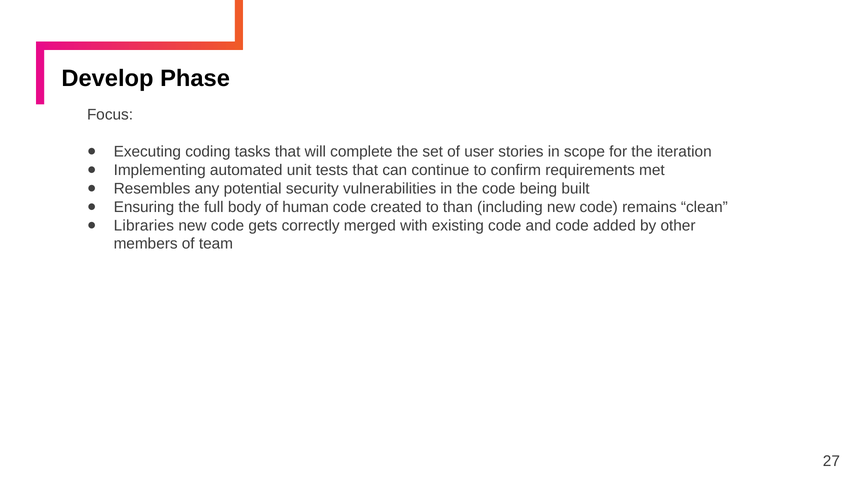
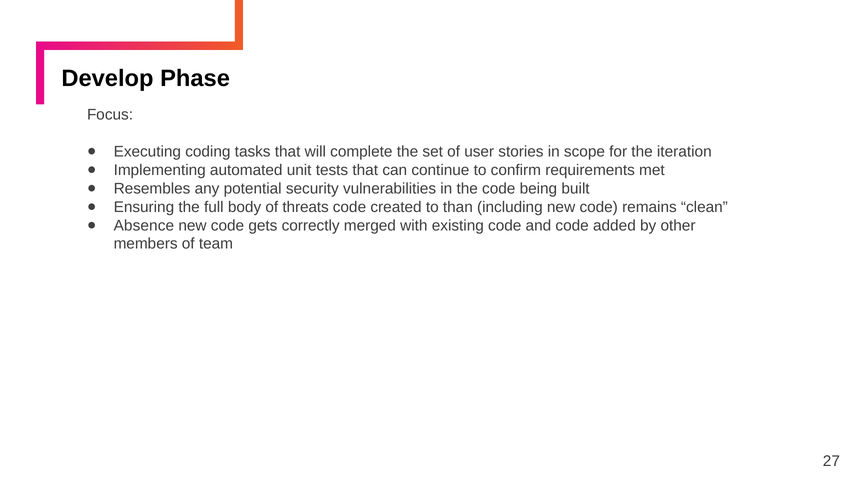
human: human -> threats (306, 207)
Libraries: Libraries -> Absence (144, 226)
